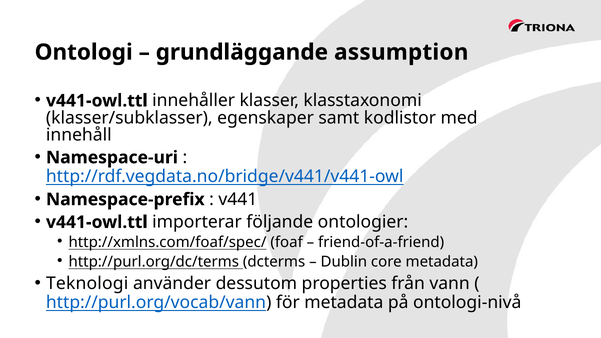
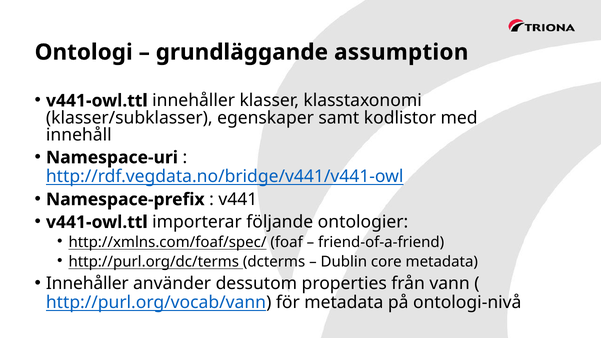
Teknologi: Teknologi -> Innehåller (87, 284)
